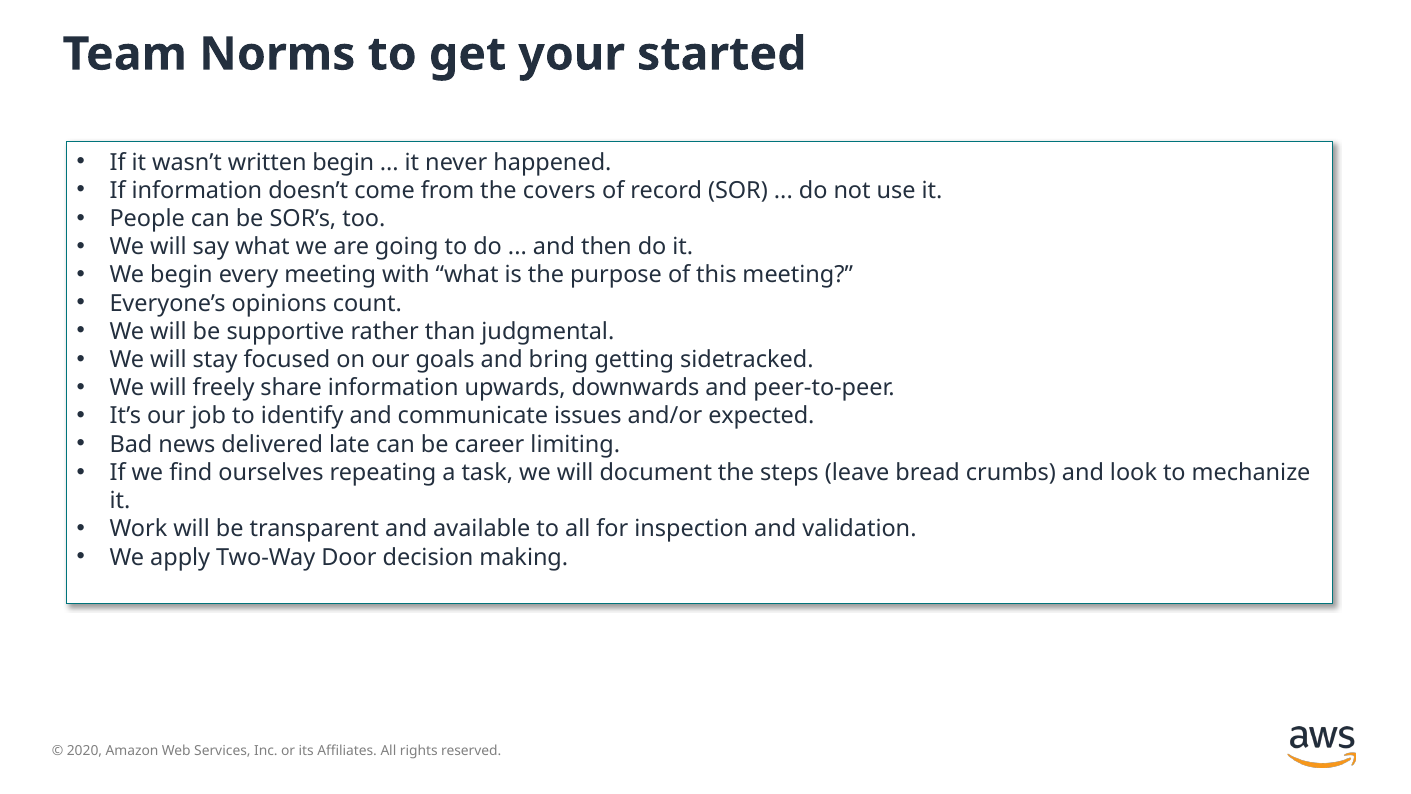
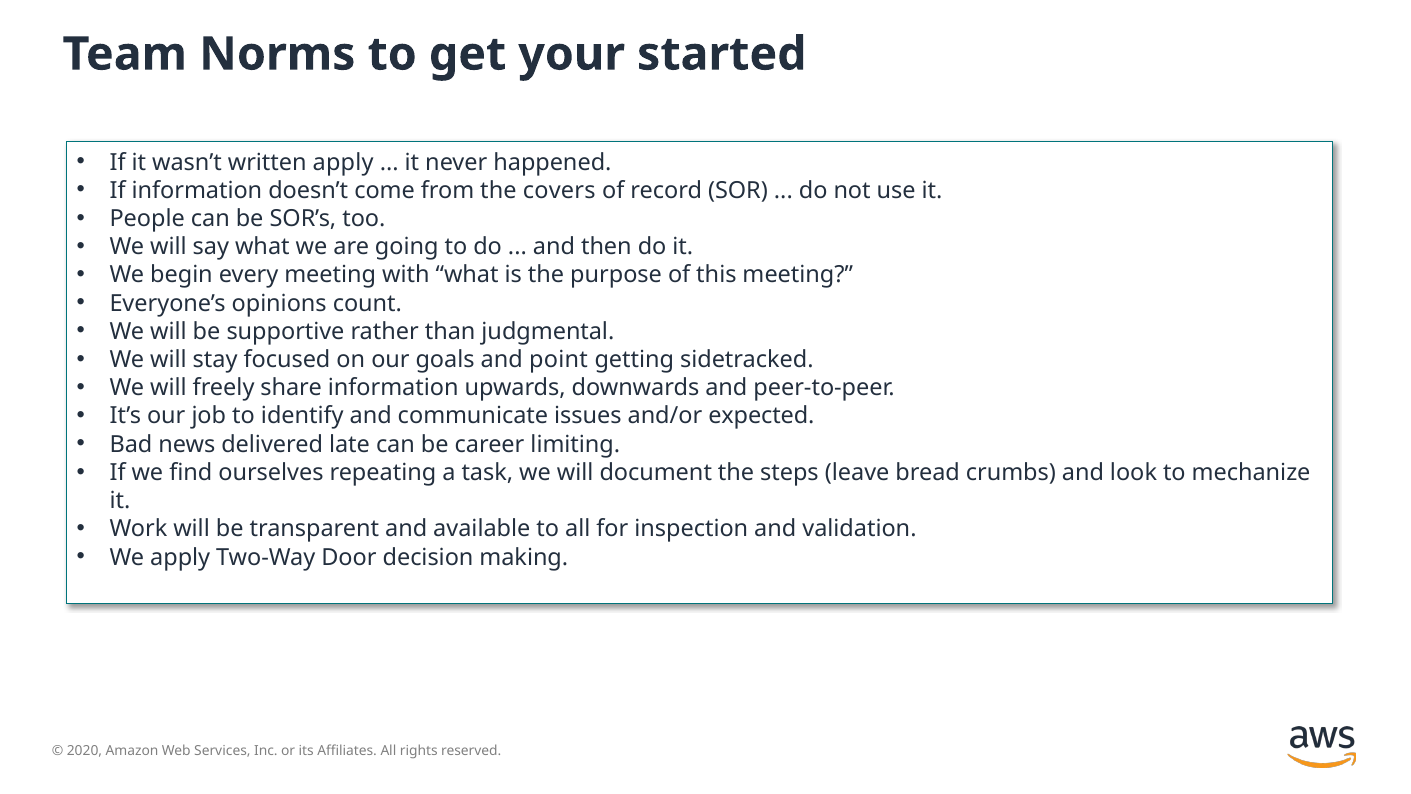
written begin: begin -> apply (343, 162)
bring: bring -> point (558, 360)
